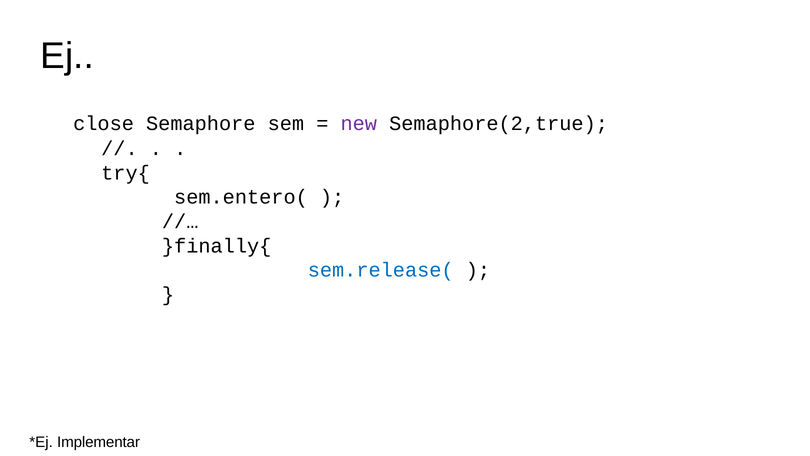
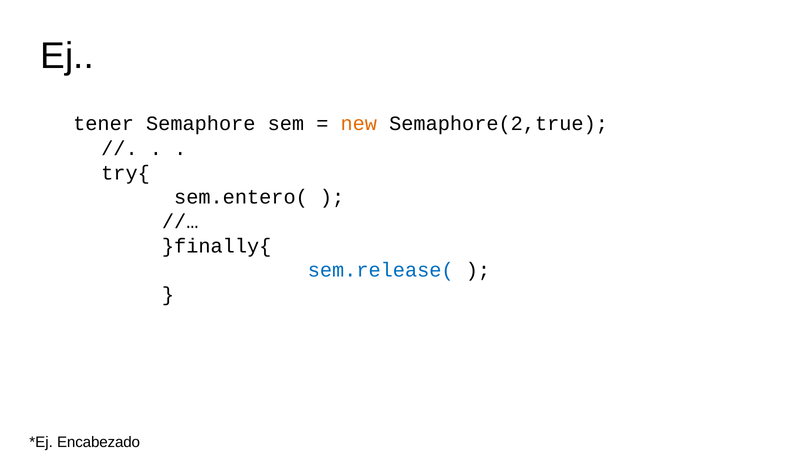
close: close -> tener (104, 124)
new colour: purple -> orange (359, 124)
Implementar: Implementar -> Encabezado (99, 442)
